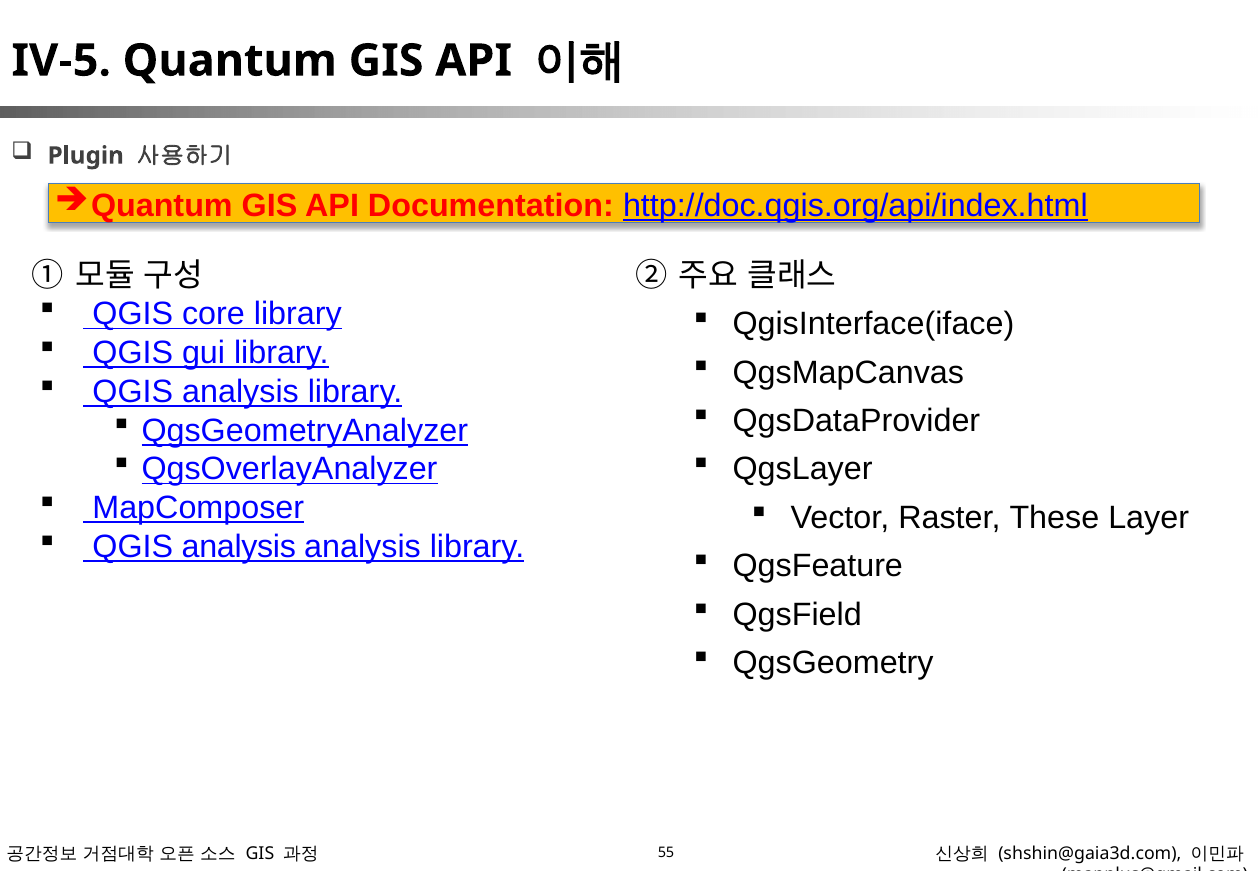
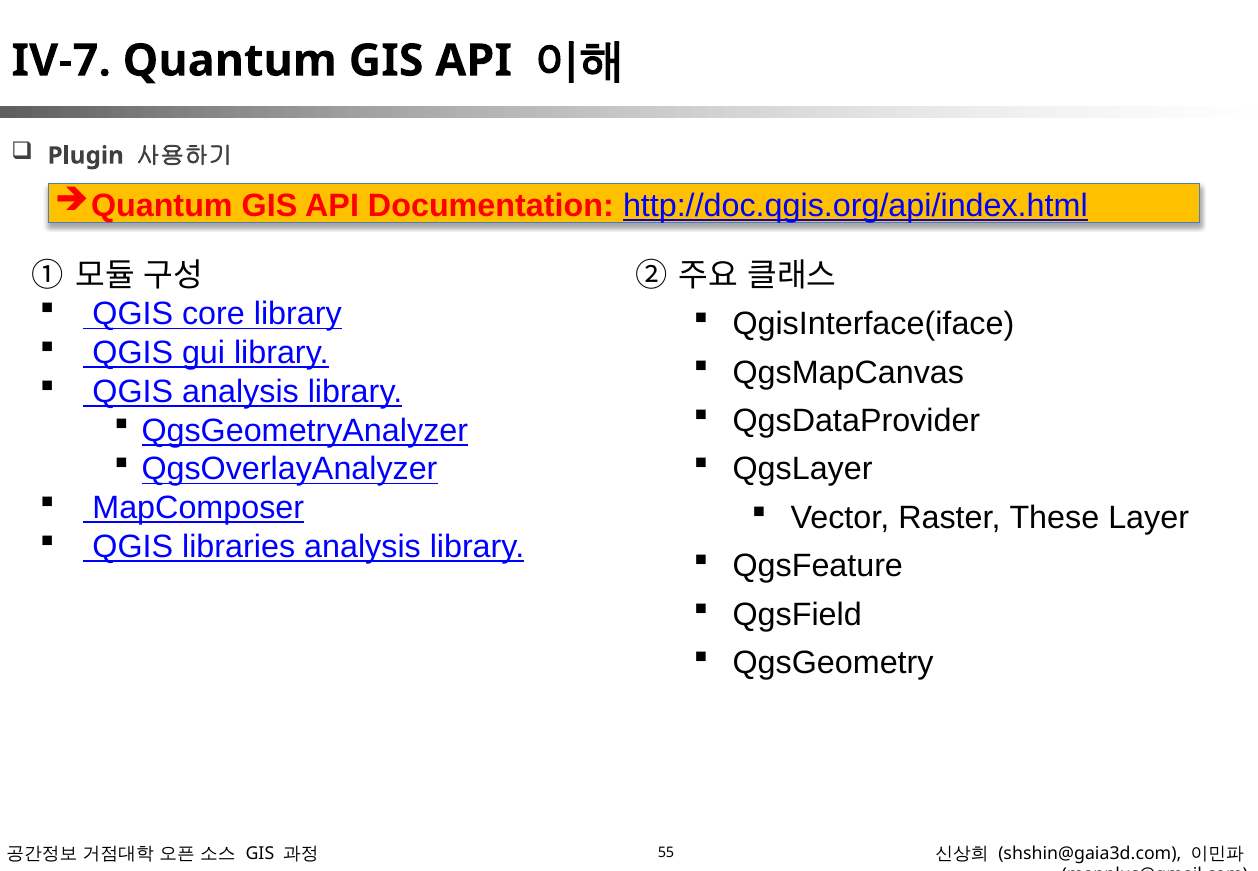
IV-5: IV-5 -> IV-7 (61, 61)
analysis: analysis -> libraries (239, 547)
